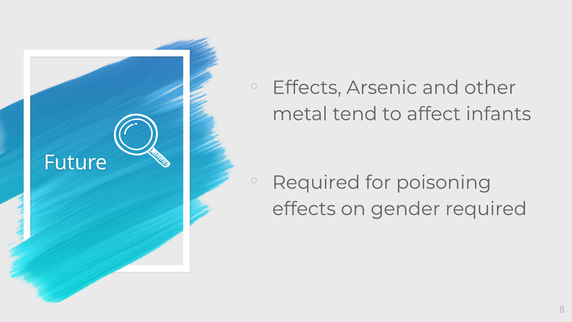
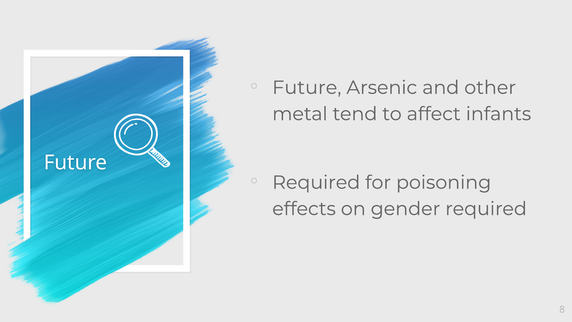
Effects: Effects -> Future (307, 88)
